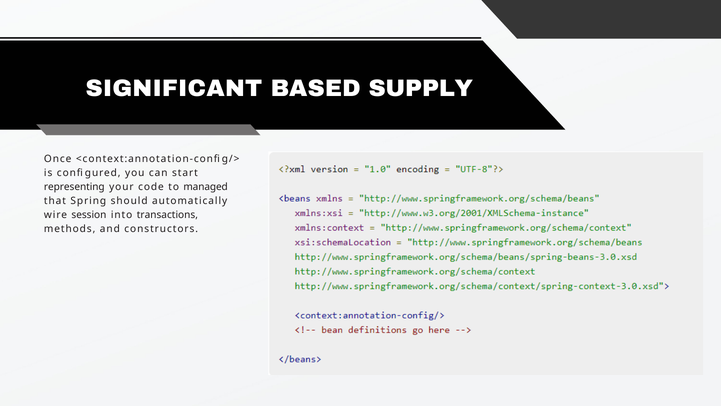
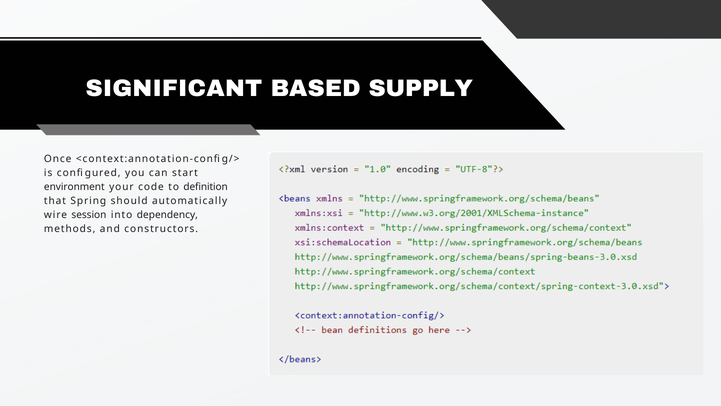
representing: representing -> environment (74, 187)
managed: managed -> definition (206, 187)
transactions: transactions -> dependency (167, 215)
